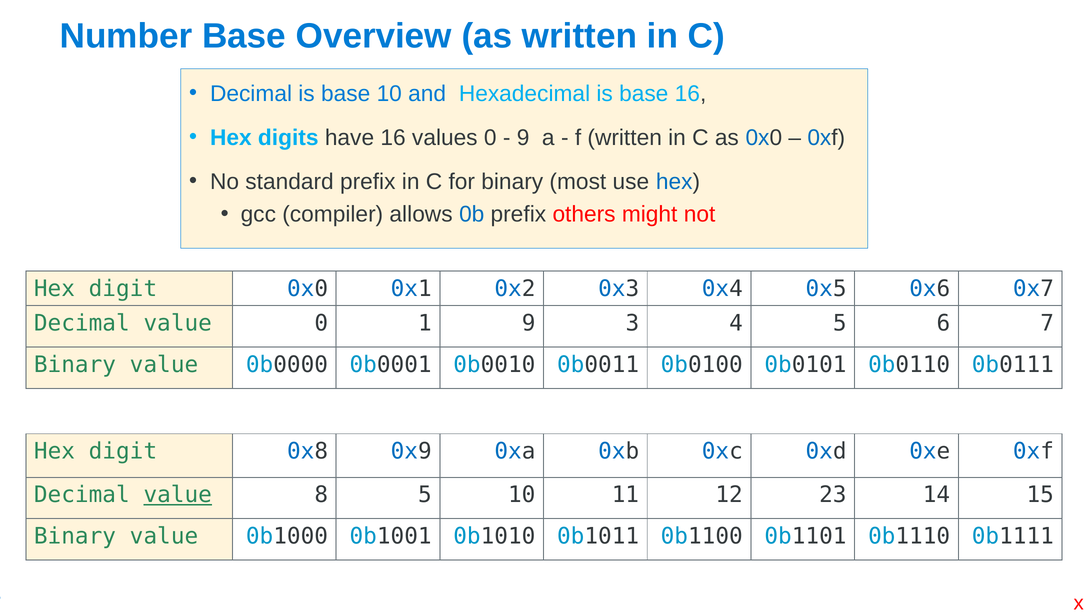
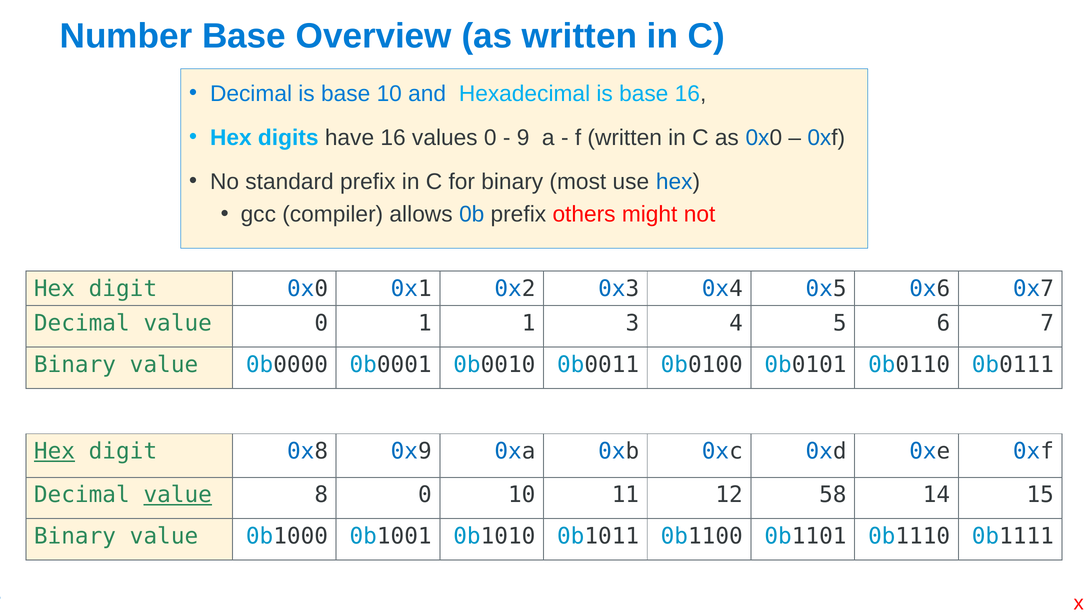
1 9: 9 -> 1 (529, 323)
Hex underline: none -> present (55, 452)
8 5: 5 -> 0 (425, 495)
23: 23 -> 58 (833, 495)
